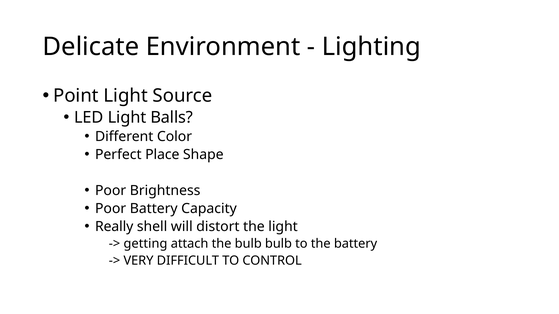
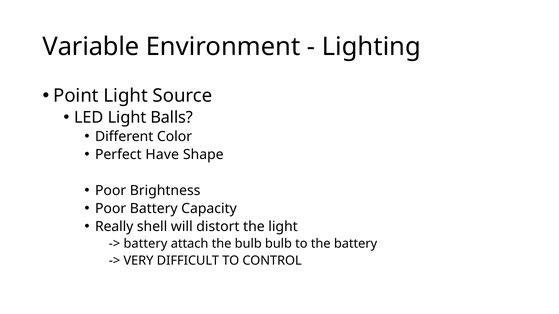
Delicate: Delicate -> Variable (91, 47)
Place: Place -> Have (162, 155)
getting: getting -> battery (145, 244)
